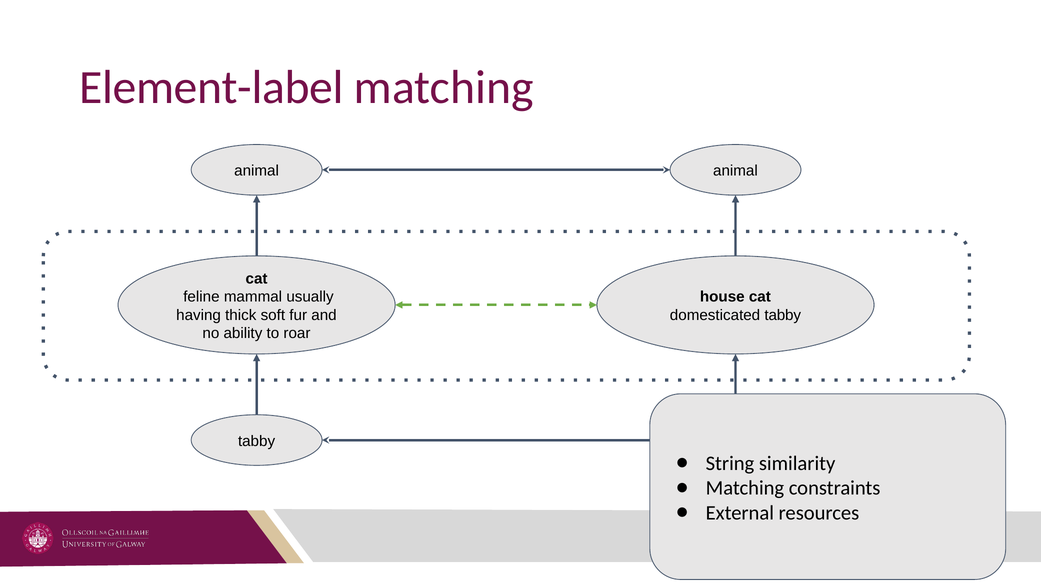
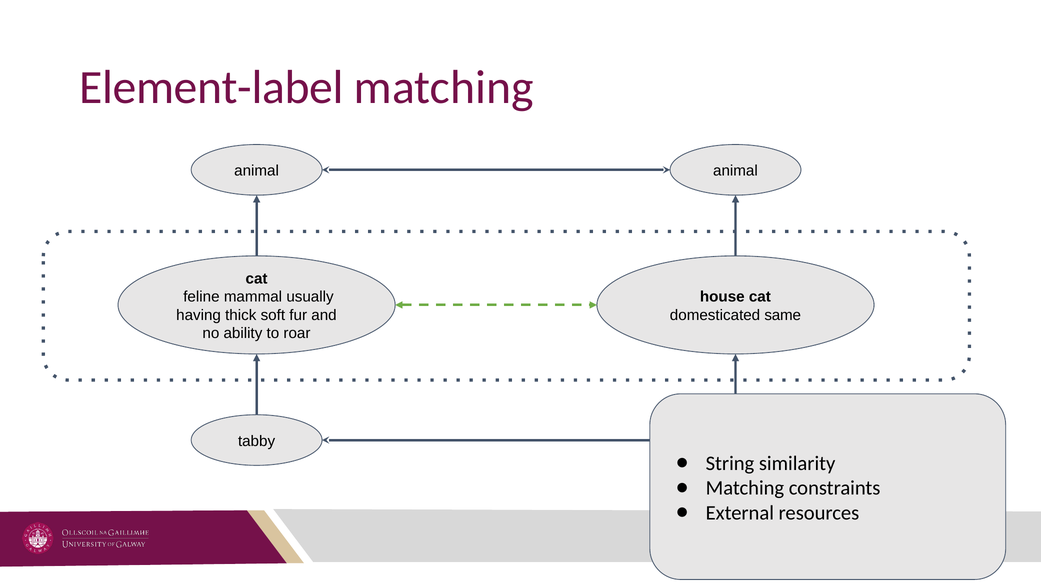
domesticated tabby: tabby -> same (783, 315)
